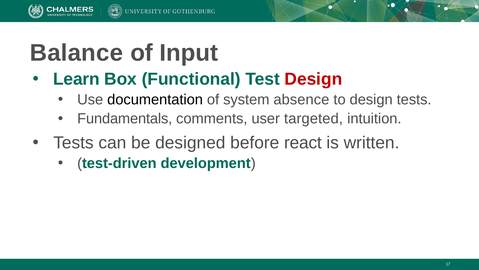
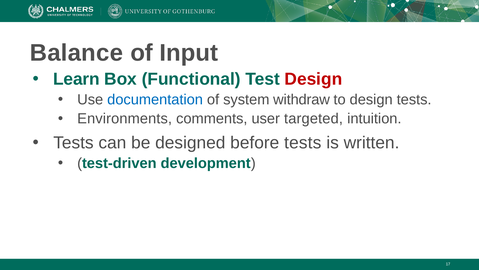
documentation colour: black -> blue (155, 99)
absence: absence -> withdraw (302, 99)
Fundamentals: Fundamentals -> Environments (125, 118)
before react: react -> tests (303, 142)
